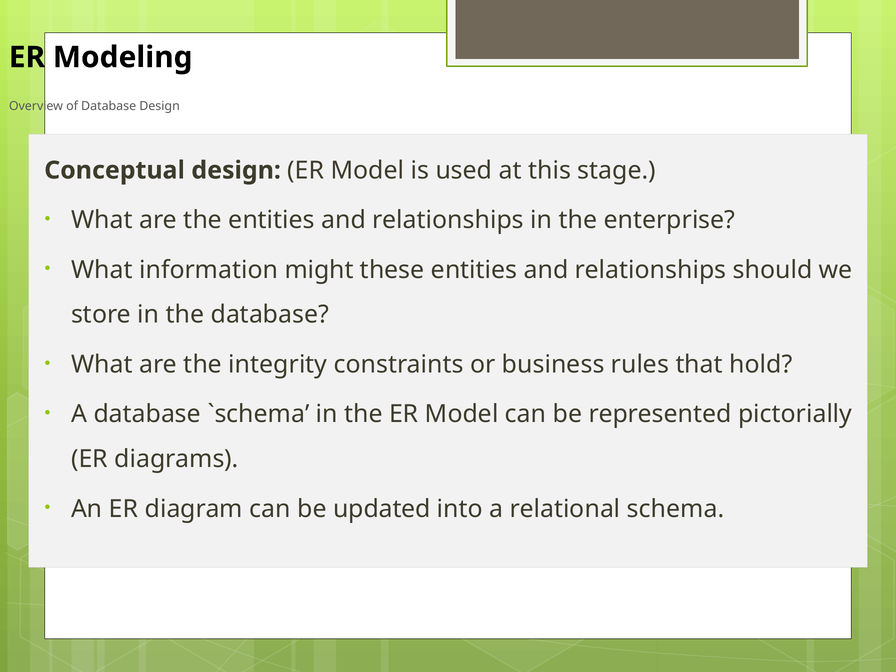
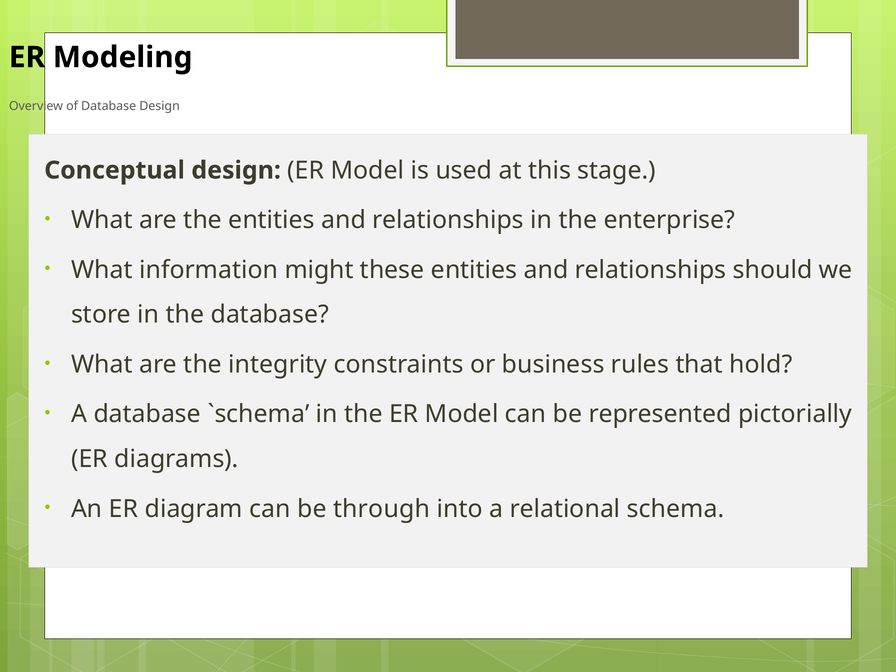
updated: updated -> through (382, 509)
